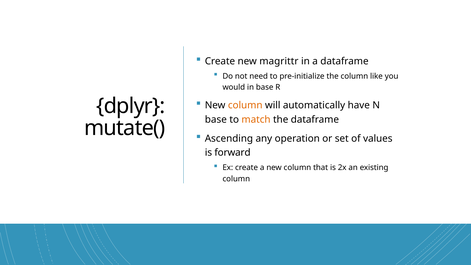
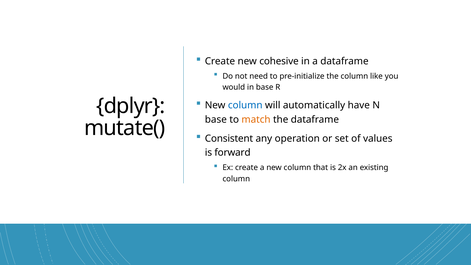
magrittr: magrittr -> cohesive (279, 61)
column colour: orange -> blue (245, 105)
Ascending: Ascending -> Consistent (229, 139)
